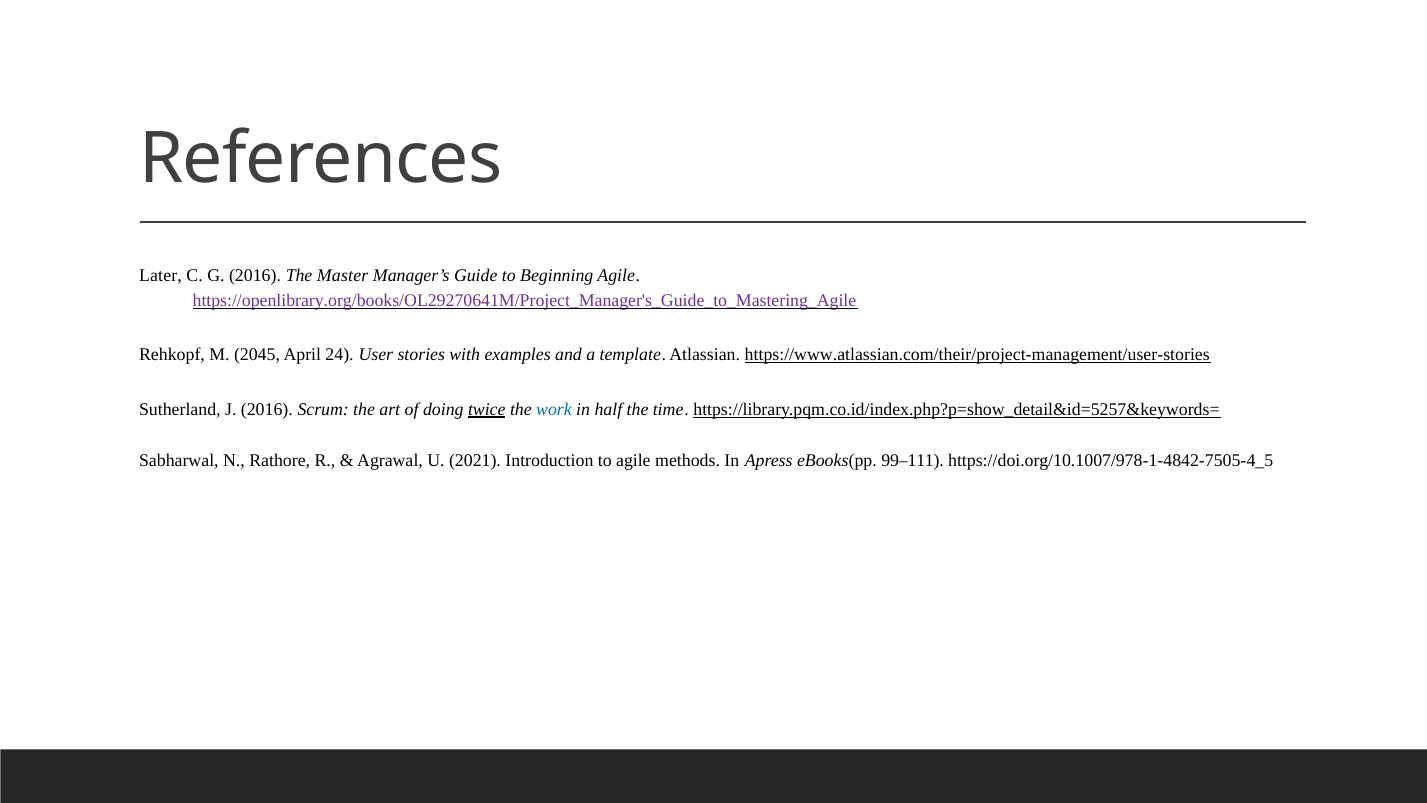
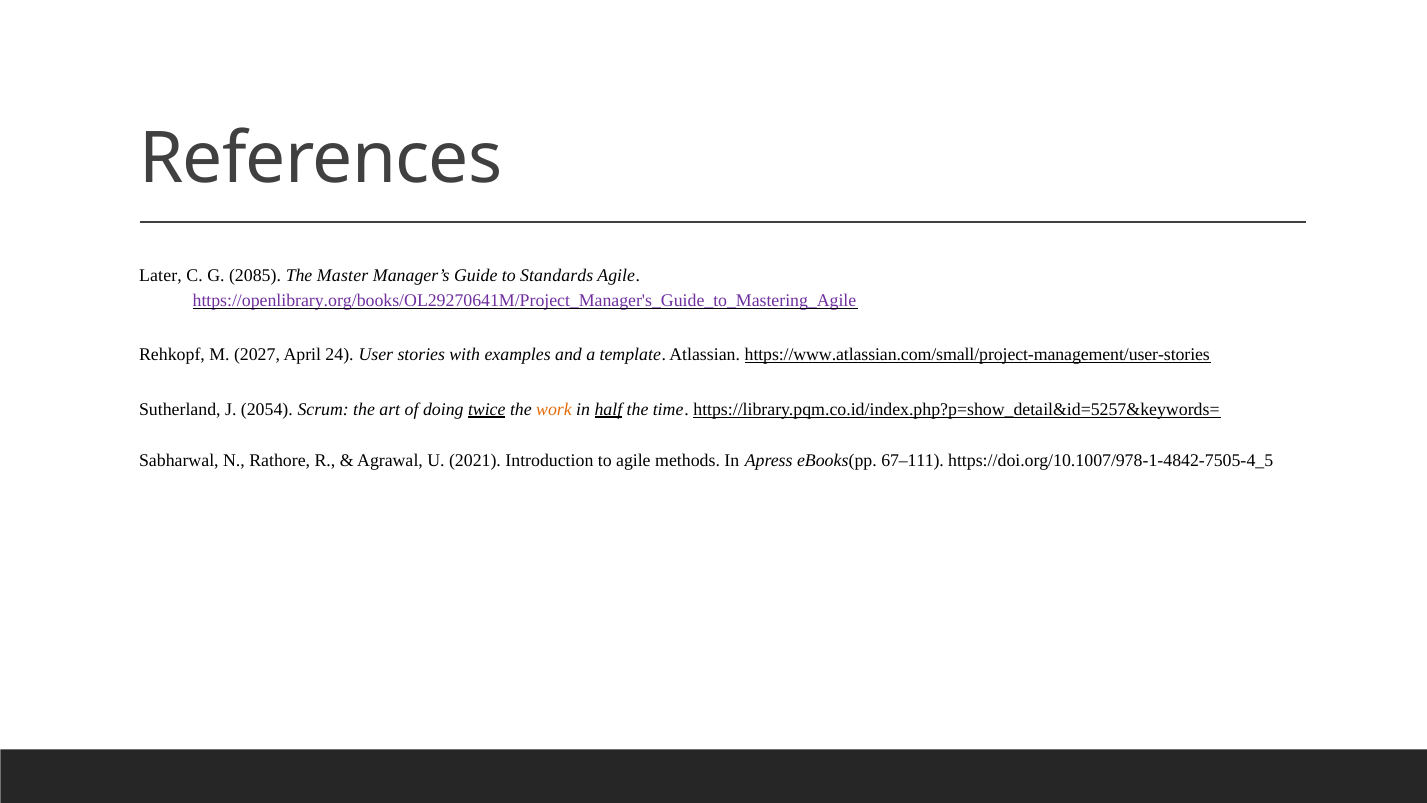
G 2016: 2016 -> 2085 (255, 276)
Beginning: Beginning -> Standards (557, 276)
2045: 2045 -> 2027 (257, 355)
https://www.atlassian.com/their/project-management/user-stories: https://www.atlassian.com/their/project-management/user-stories -> https://www.atlassian.com/small/project-management/user-stories (977, 355)
J 2016: 2016 -> 2054 (267, 409)
work colour: blue -> orange (554, 409)
half underline: none -> present (608, 409)
99–111: 99–111 -> 67–111 (913, 460)
